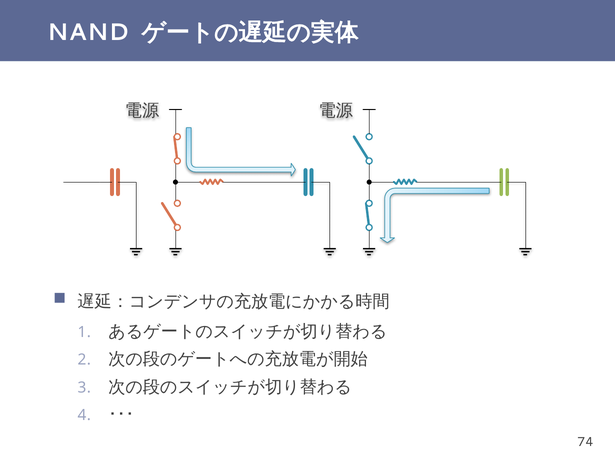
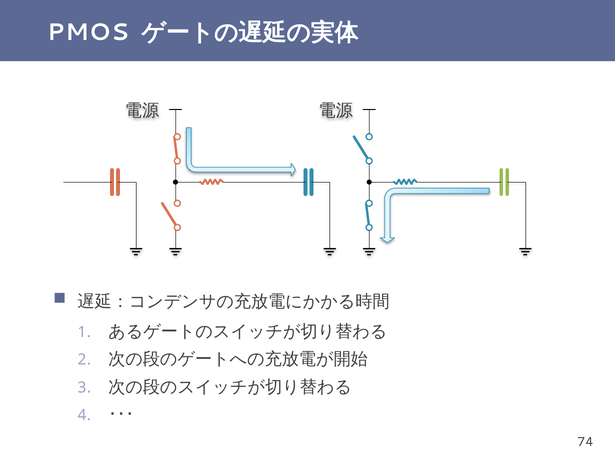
NAND: NAND -> PMOS (88, 32)
